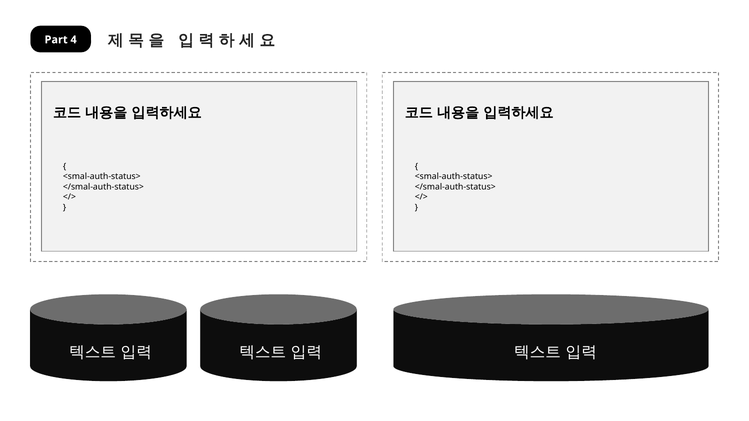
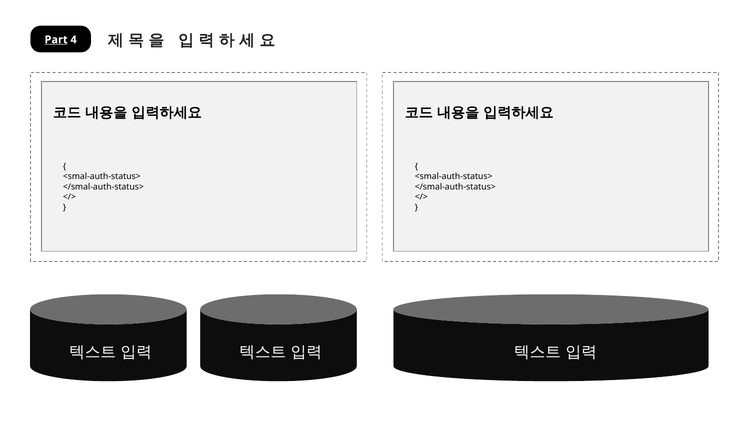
Part underline: none -> present (56, 40)
